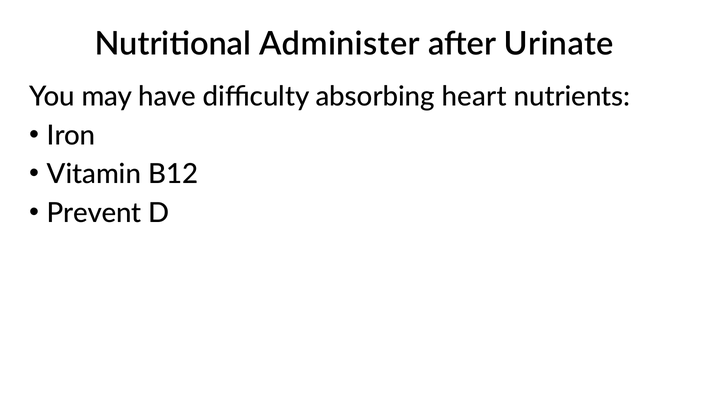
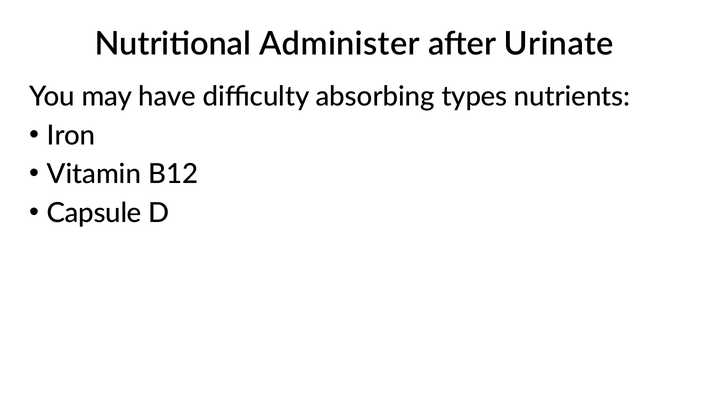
heart: heart -> types (474, 97)
Prevent: Prevent -> Capsule (94, 213)
